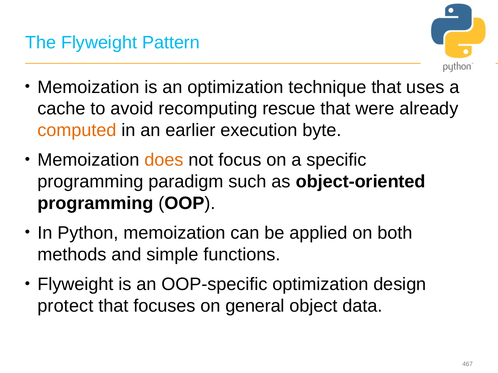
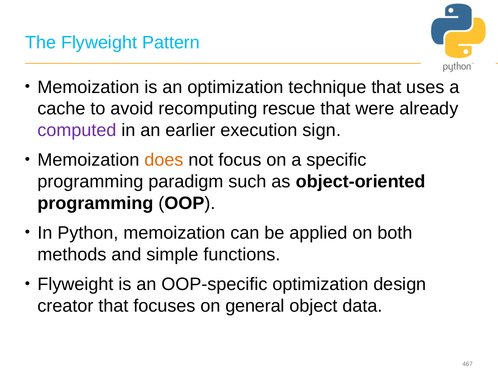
computed colour: orange -> purple (77, 130)
byte: byte -> sign (322, 130)
protect: protect -> creator (65, 306)
